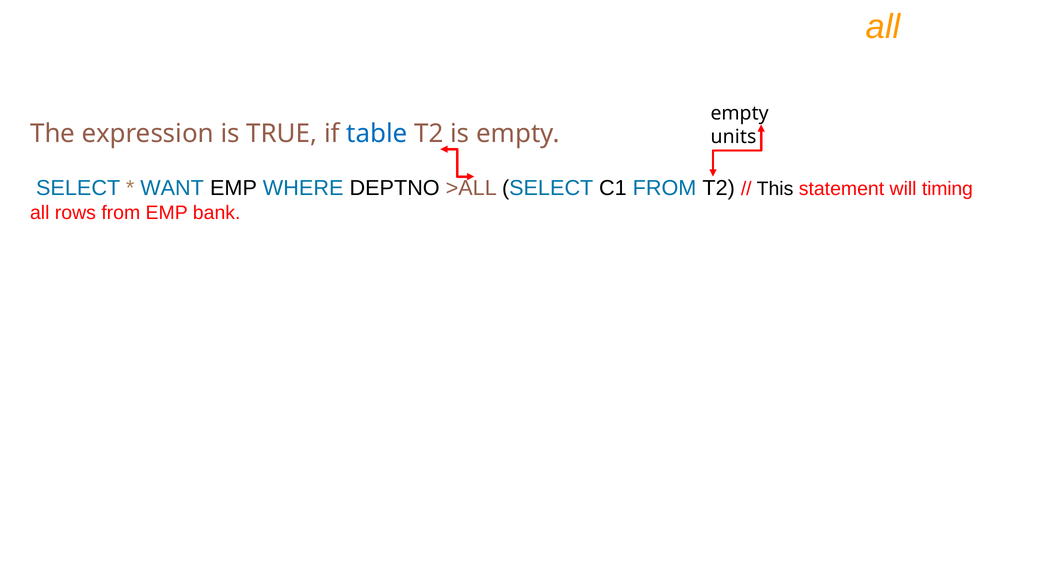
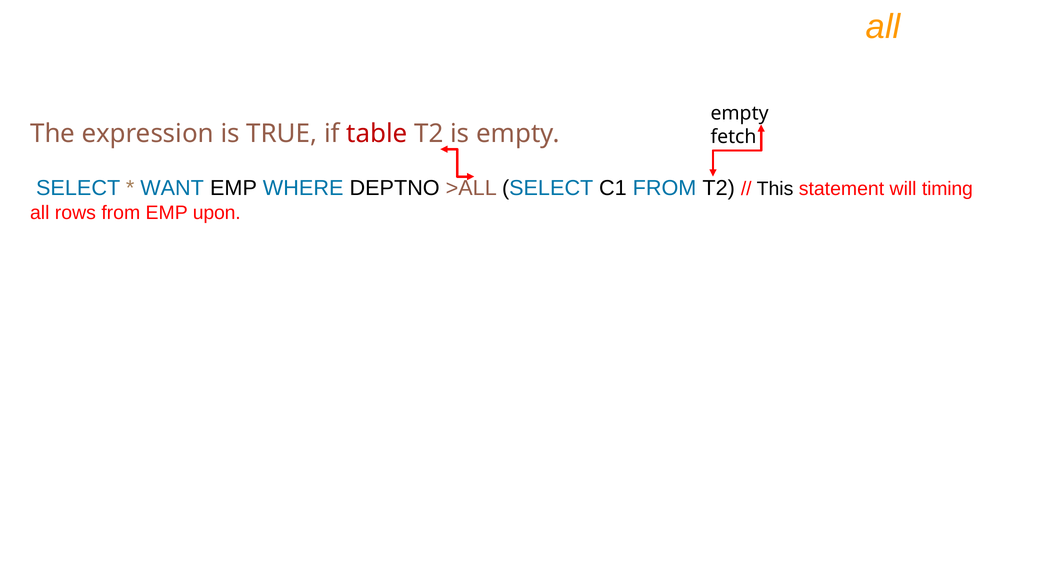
table colour: blue -> red (377, 134)
units: units -> fetch (733, 137)
bank: bank -> upon (217, 213)
